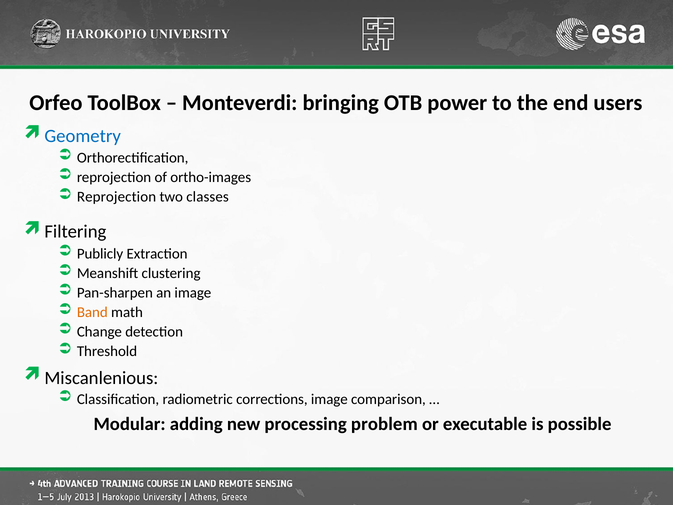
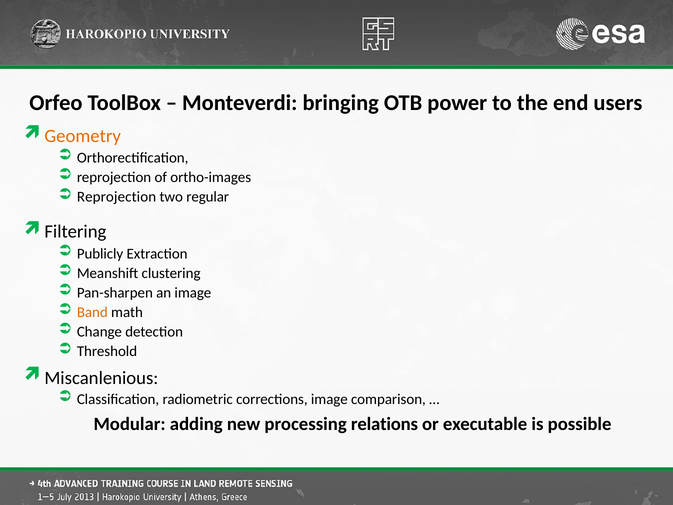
Geometry colour: blue -> orange (83, 136)
classes: classes -> regular (208, 197)
problem: problem -> relations (385, 424)
